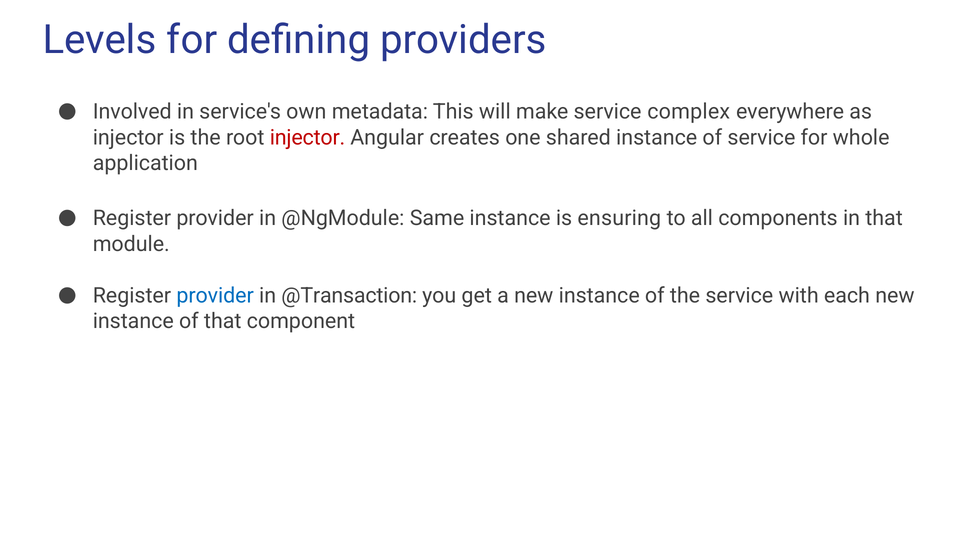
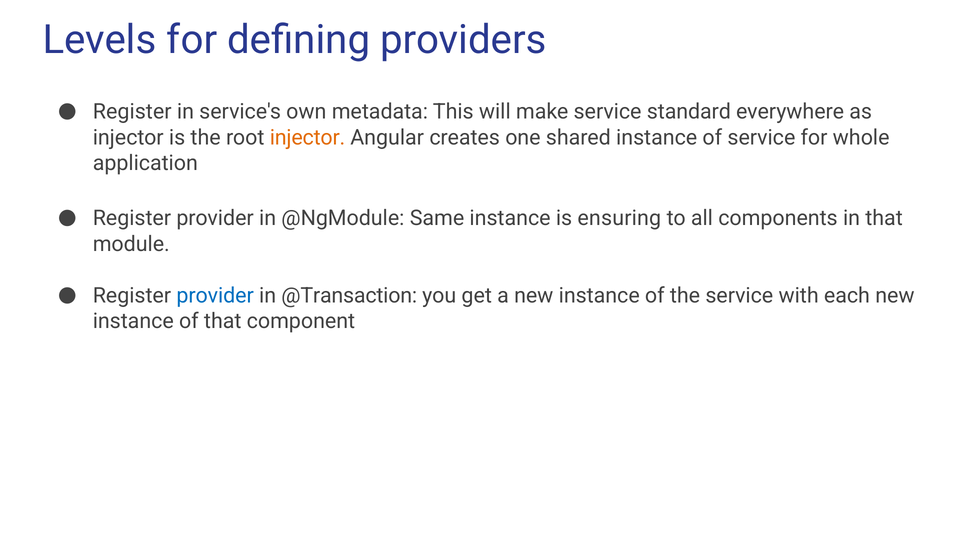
Involved: Involved -> Register (132, 112)
complex: complex -> standard (689, 112)
injector colour: red -> orange (308, 138)
